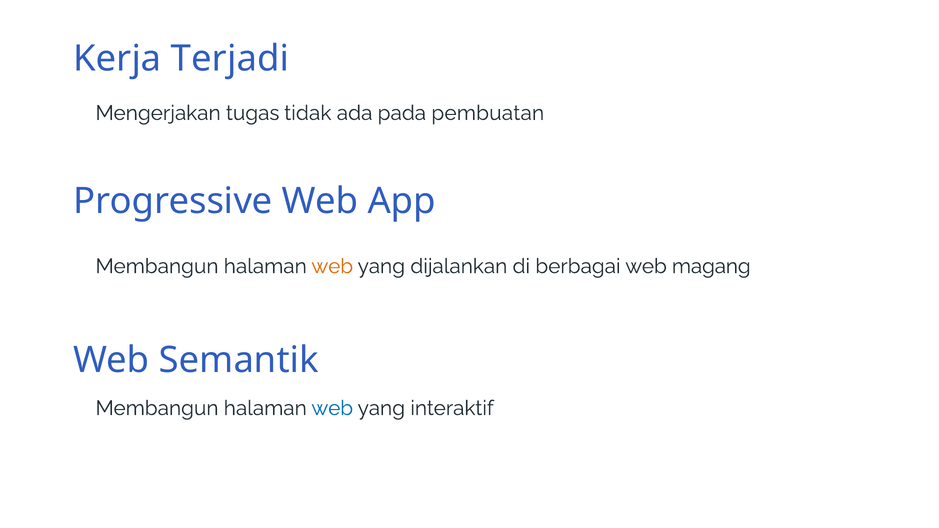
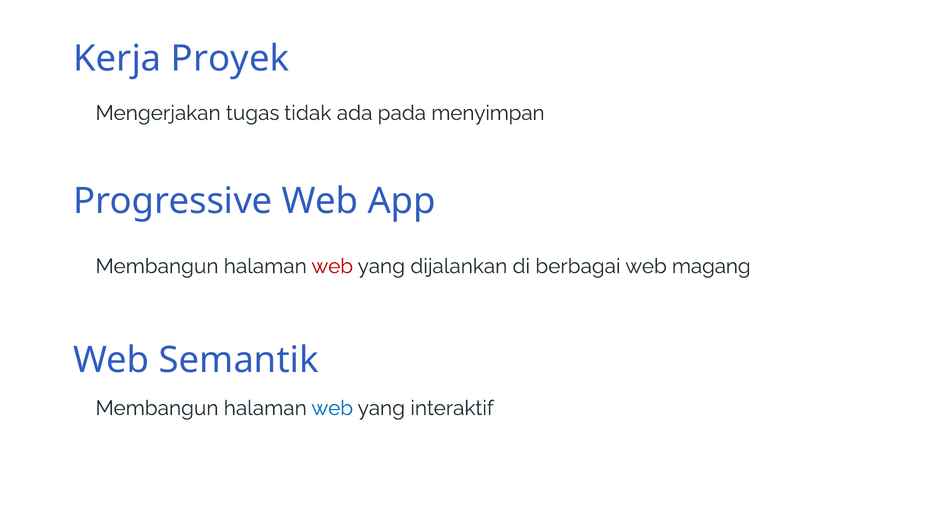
Terjadi: Terjadi -> Proyek (230, 59)
pembuatan: pembuatan -> menyimpan (488, 113)
web colour: orange -> red (332, 266)
